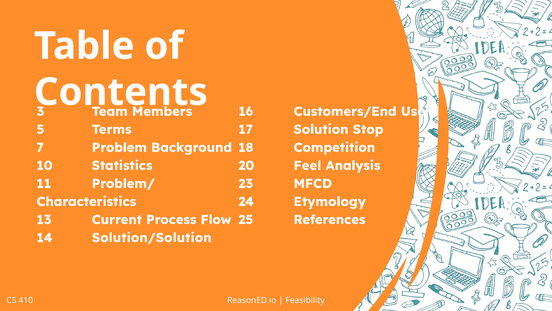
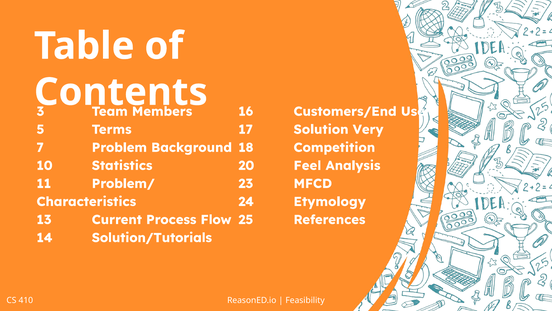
Stop: Stop -> Very (368, 129)
Solution/Solution: Solution/Solution -> Solution/Tutorials (152, 237)
